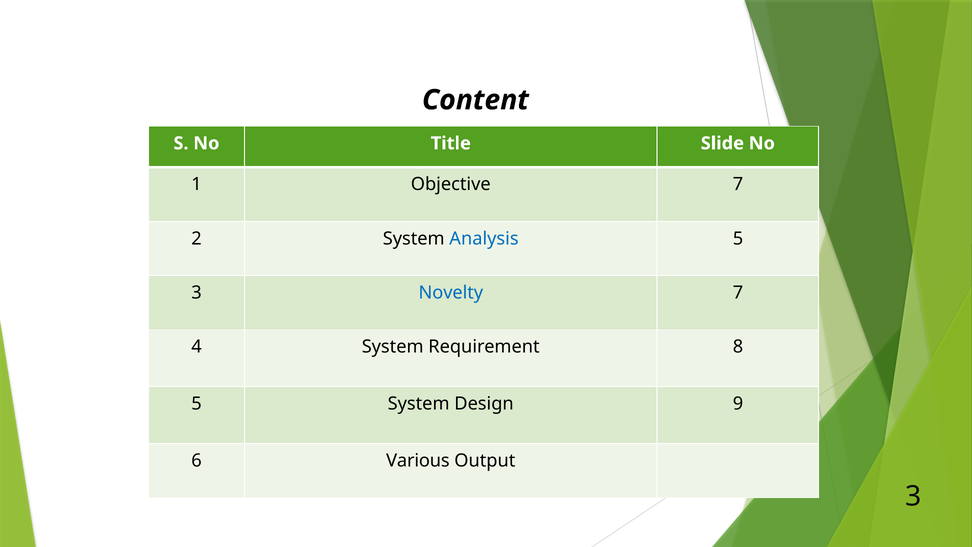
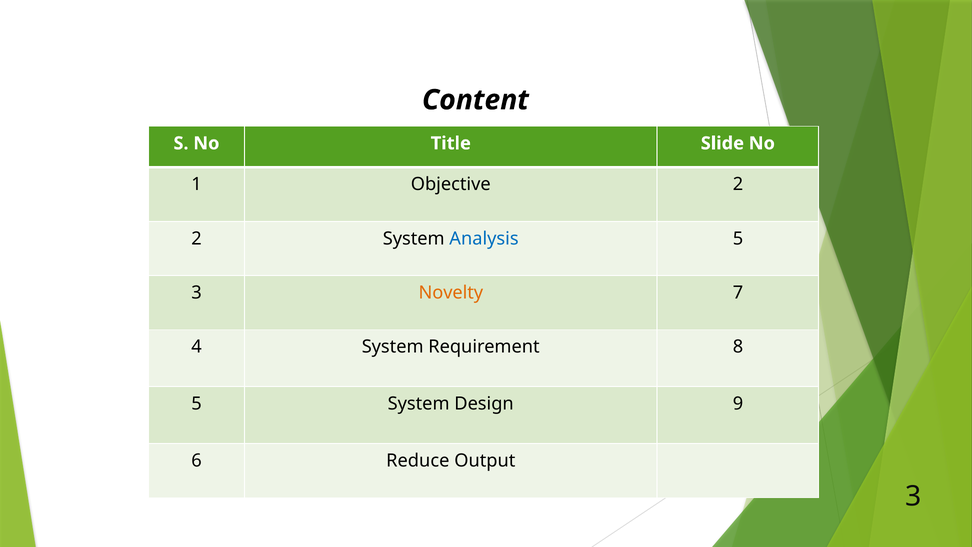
Objective 7: 7 -> 2 (738, 184)
Novelty colour: blue -> orange (451, 293)
Various: Various -> Reduce (418, 460)
